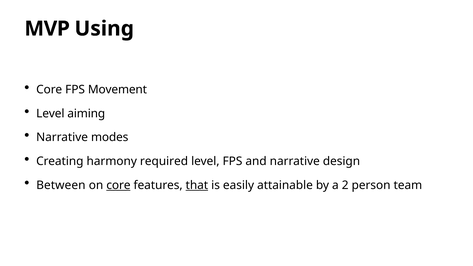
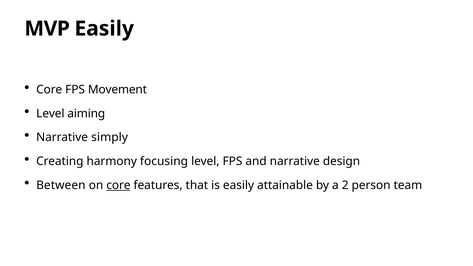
MVP Using: Using -> Easily (104, 29)
modes: modes -> simply (110, 137)
required: required -> focusing (164, 161)
that underline: present -> none (197, 185)
